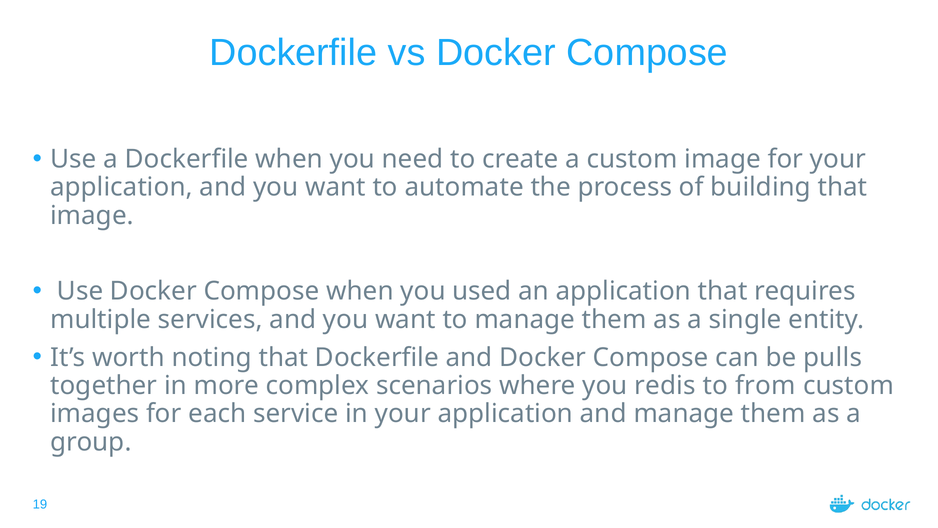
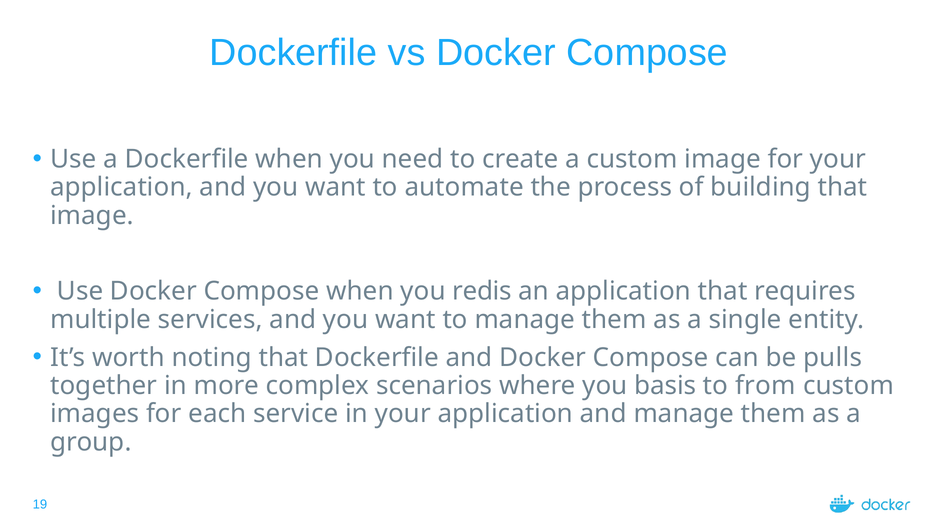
used: used -> redis (482, 291)
redis: redis -> basis (665, 385)
